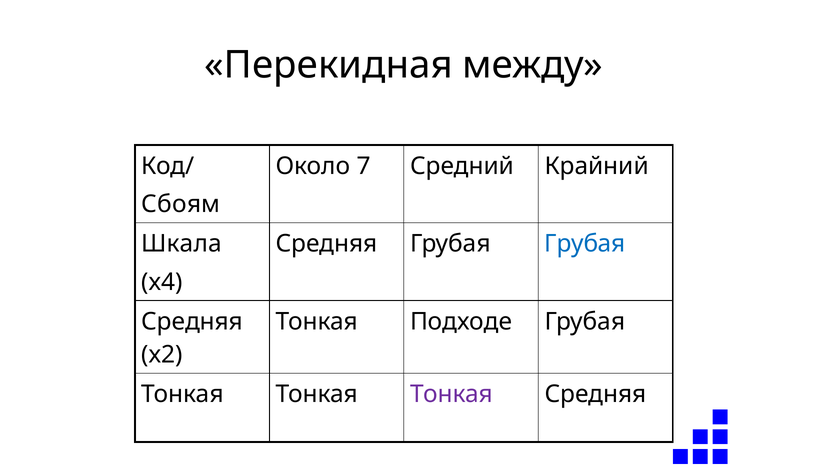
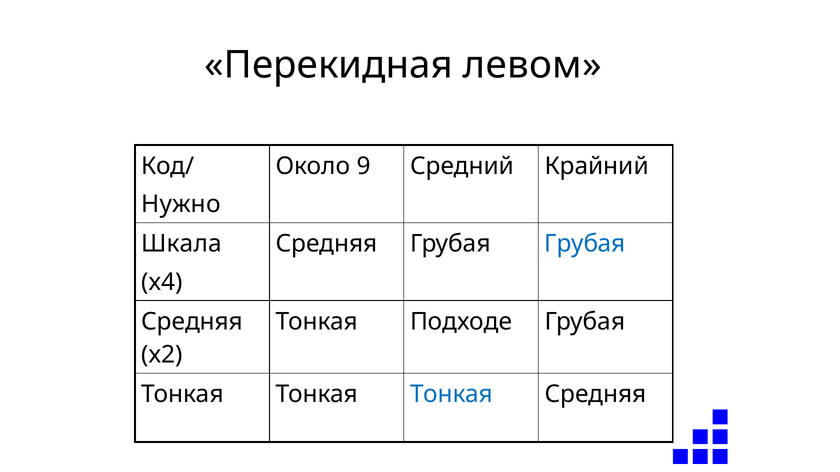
между: между -> левом (532, 65)
7: 7 -> 9 (364, 166)
Сбоям: Сбоям -> Нужно (181, 204)
Тонкая colour: purple -> blue (451, 395)
